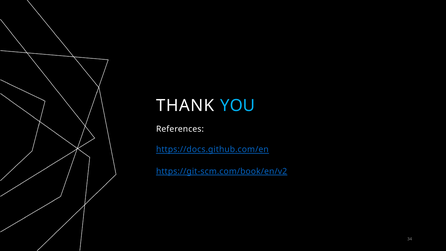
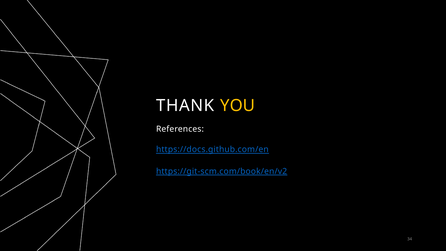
YOU colour: light blue -> yellow (238, 106)
